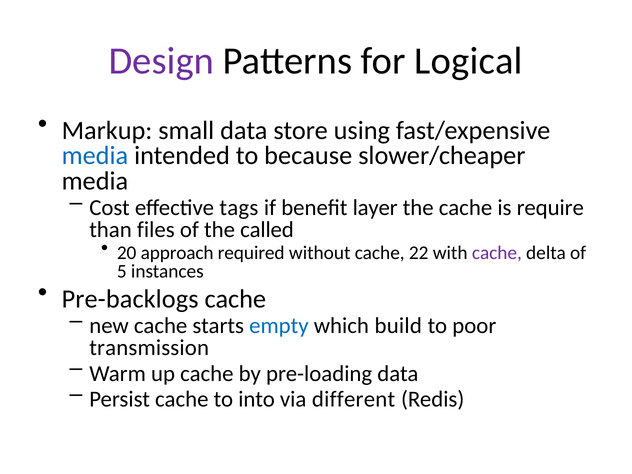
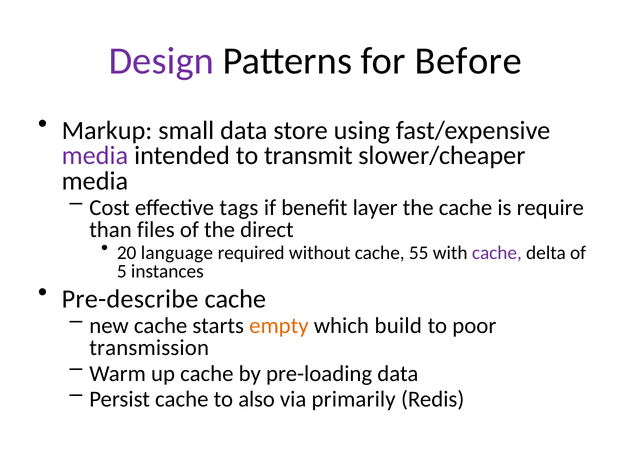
Logical: Logical -> Before (468, 61)
media colour: blue -> purple (95, 156)
because: because -> transmit (308, 156)
called: called -> direct (267, 230)
approach: approach -> language (177, 253)
22: 22 -> 55 (419, 253)
Pre-backlogs: Pre-backlogs -> Pre-describe (130, 299)
empty colour: blue -> orange (279, 326)
into: into -> also (257, 399)
different: different -> primarily (354, 399)
